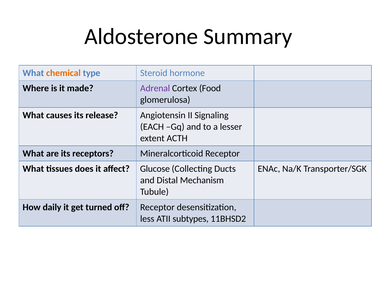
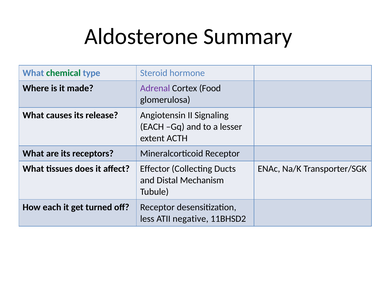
chemical colour: orange -> green (63, 73)
Glucose: Glucose -> Effector (155, 169)
How daily: daily -> each (52, 207)
subtypes: subtypes -> negative (191, 218)
